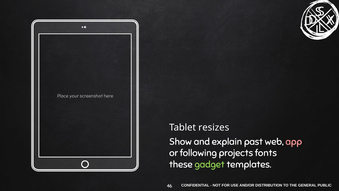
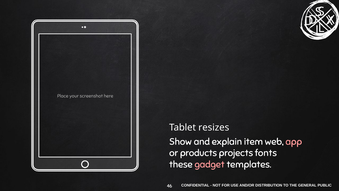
past: past -> item (253, 142)
following: following -> products (198, 153)
gadget colour: light green -> pink (210, 164)
